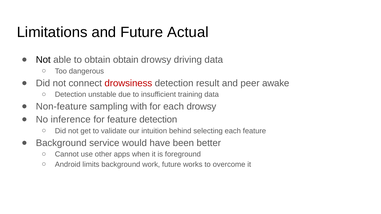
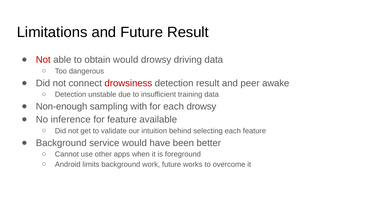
Future Actual: Actual -> Result (188, 32)
Not colour: black -> red (43, 60)
obtain obtain: obtain -> would (126, 60)
Non-feature: Non-feature -> Non-enough (62, 107)
feature detection: detection -> available (158, 120)
